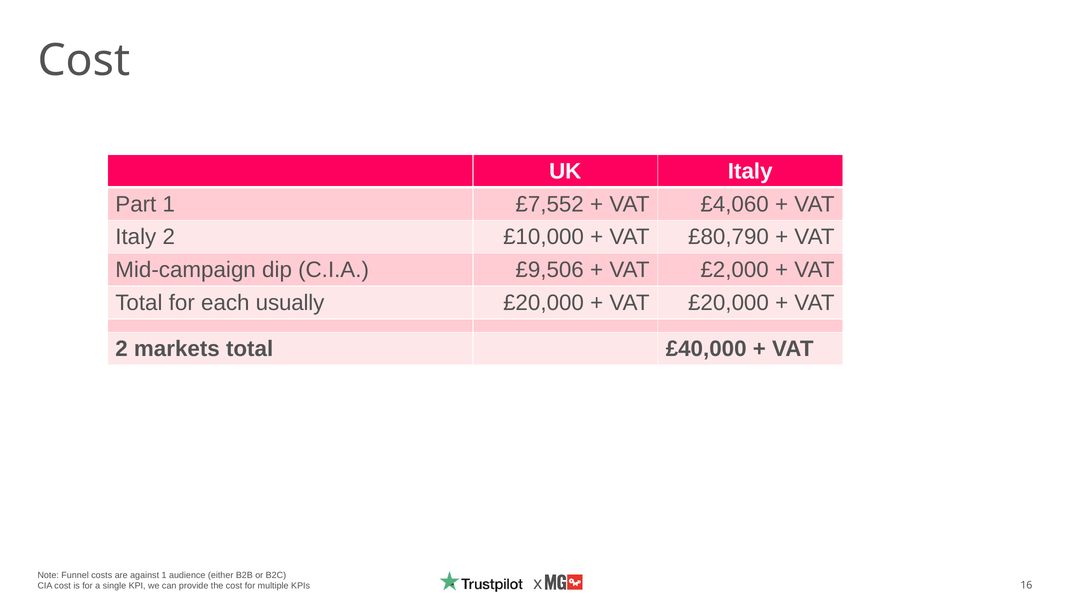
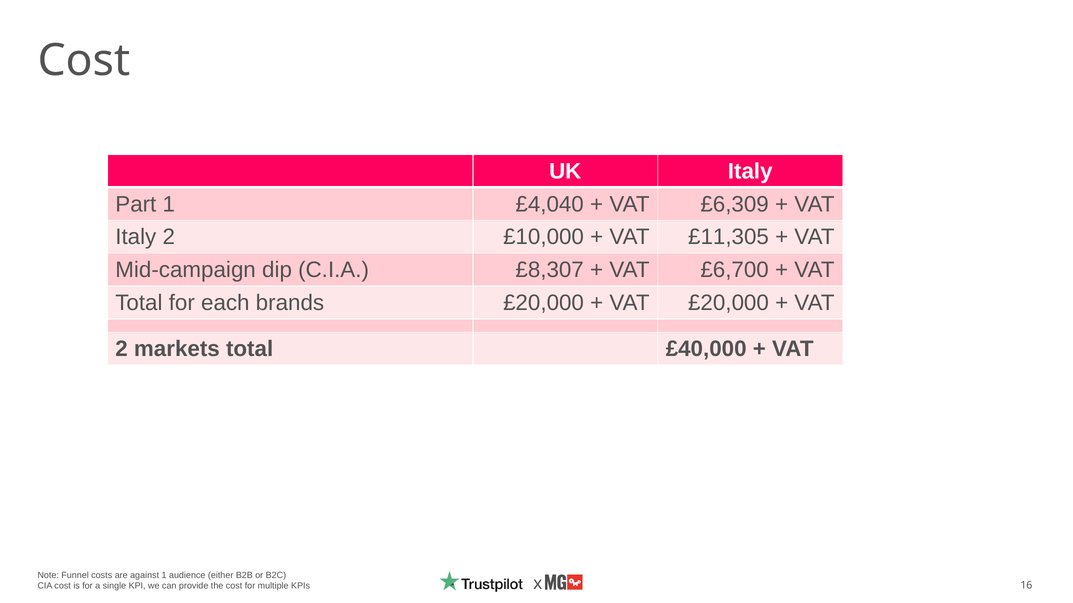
£7,552: £7,552 -> £4,040 (550, 204)
£4,060: £4,060 -> £6,309 (735, 204)
£80,790: £80,790 -> £11,305 (728, 237)
£9,506: £9,506 -> £8,307 (550, 270)
£2,000: £2,000 -> £6,700 (735, 270)
usually: usually -> brands (290, 303)
